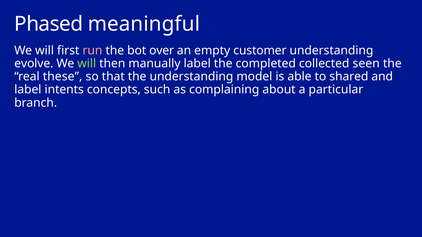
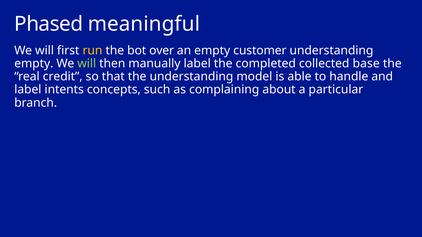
run colour: pink -> yellow (92, 51)
evolve: evolve -> empty (34, 64)
seen: seen -> base (366, 64)
these: these -> credit (63, 77)
shared: shared -> handle (349, 77)
